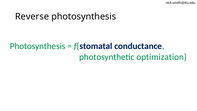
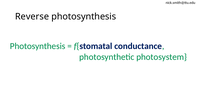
optimization: optimization -> photosystem (162, 57)
